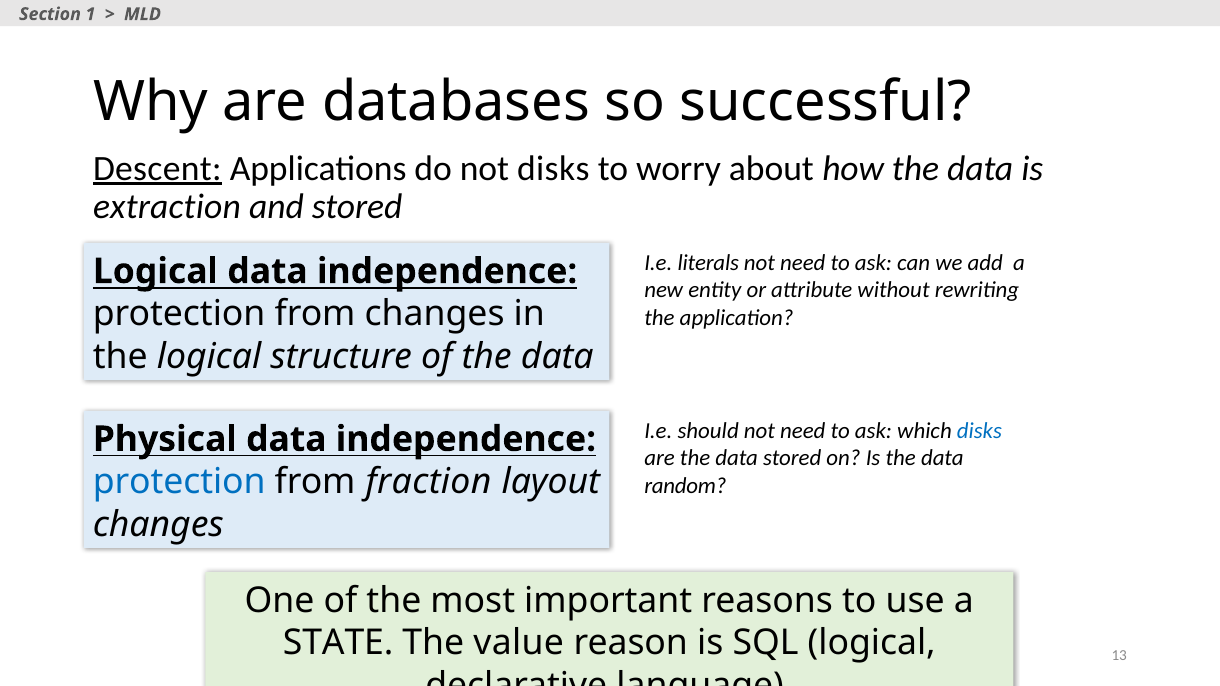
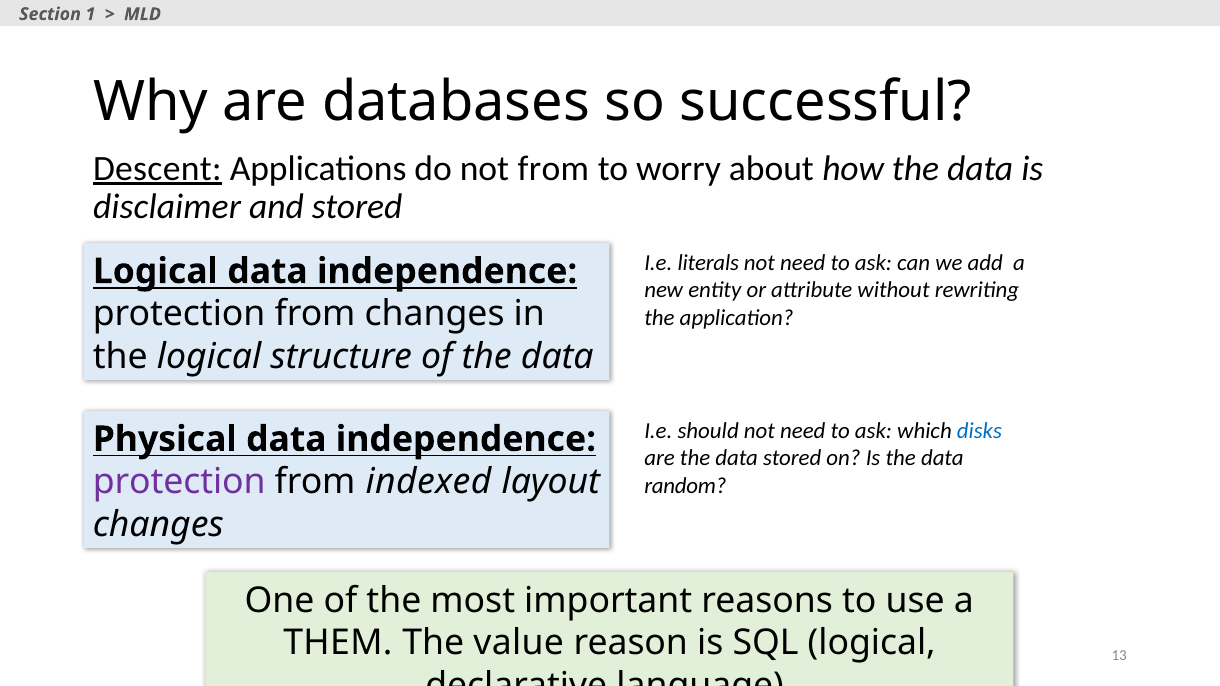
not disks: disks -> from (553, 168)
extraction: extraction -> disclaimer (167, 207)
protection colour: blue -> purple (179, 482)
fraction: fraction -> indexed (428, 482)
STATE: STATE -> THEM (338, 643)
